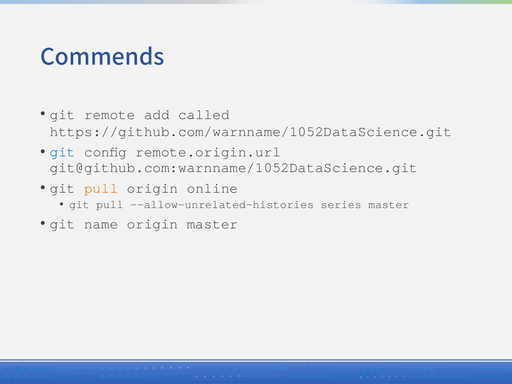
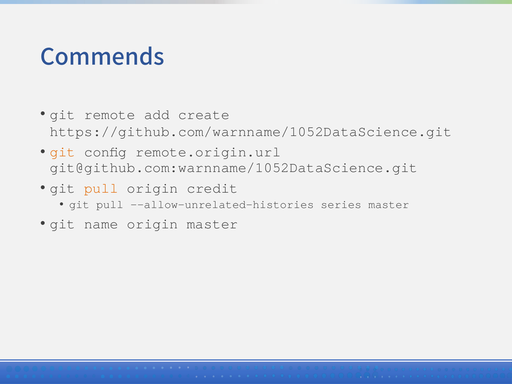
called: called -> create (204, 114)
git colour: blue -> orange (63, 152)
online: online -> credit (212, 188)
